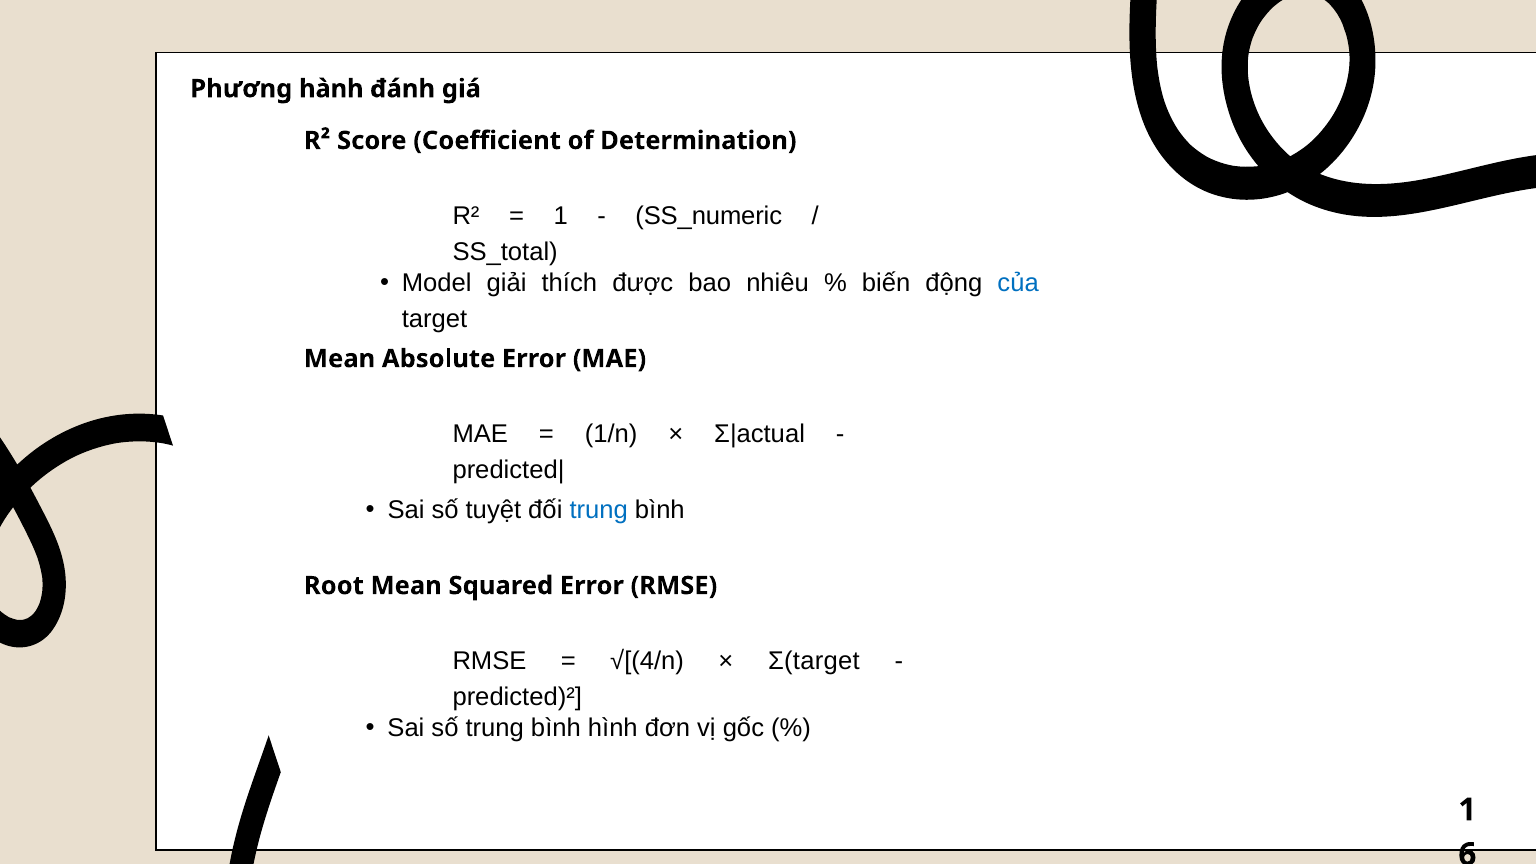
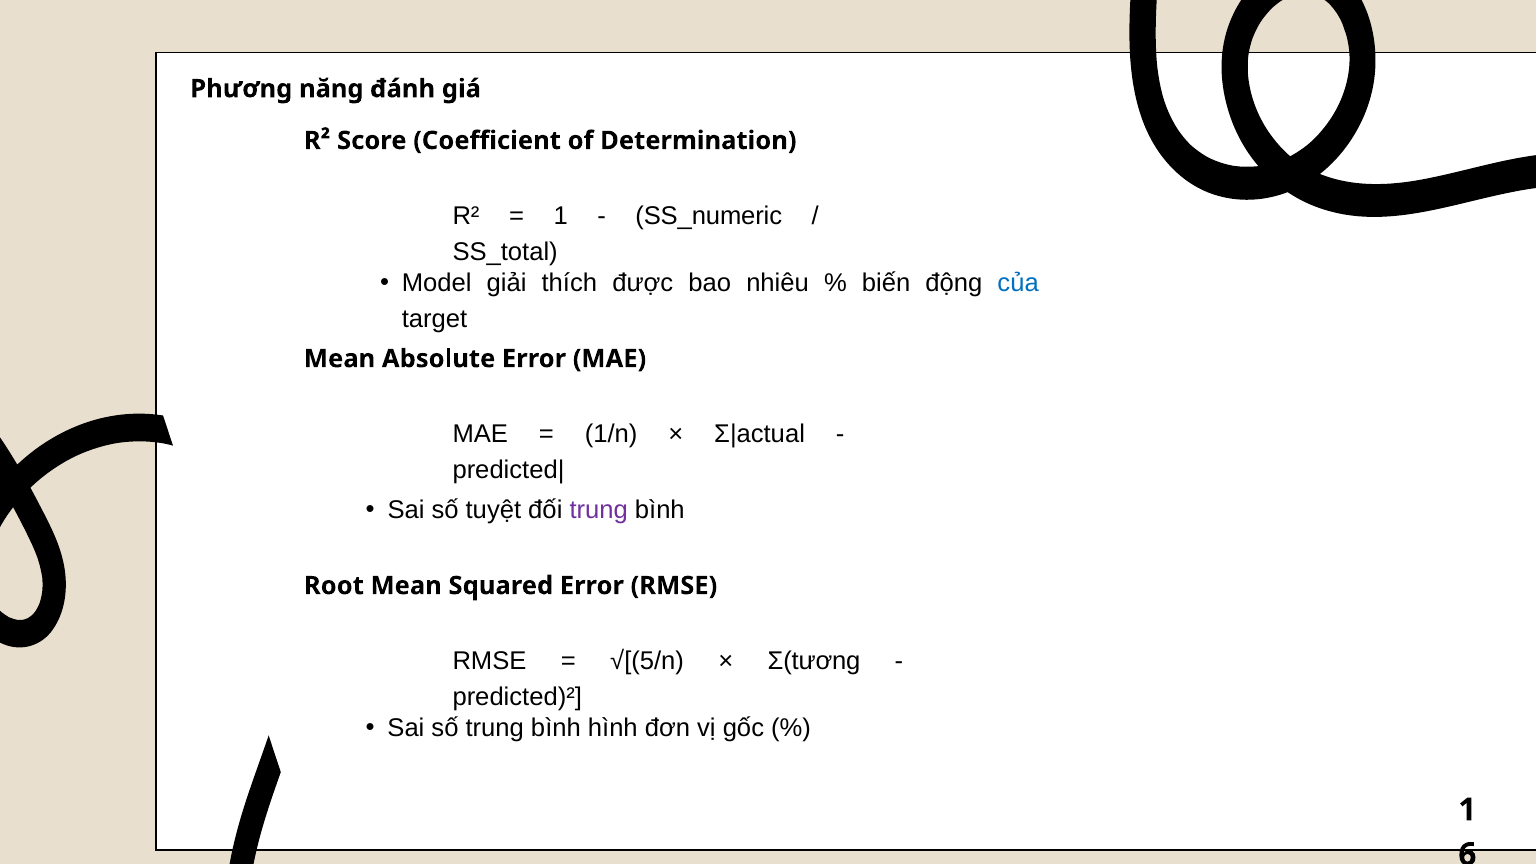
hành: hành -> năng (331, 89)
trung colour: blue -> purple (599, 510)
√[(4/n: √[(4/n -> √[(5/n (647, 661)
Σ(target: Σ(target -> Σ(tương (814, 661)
